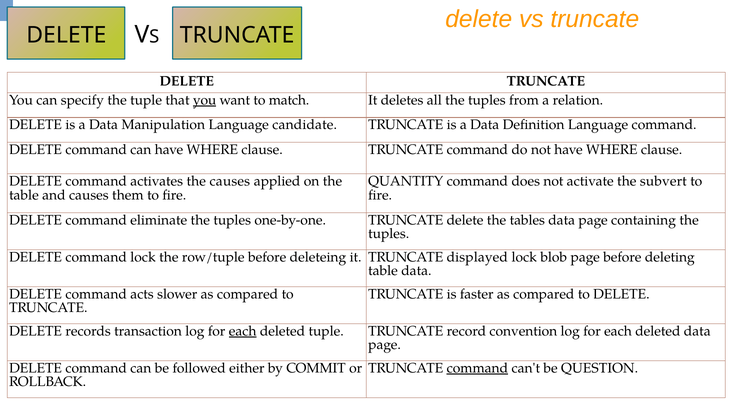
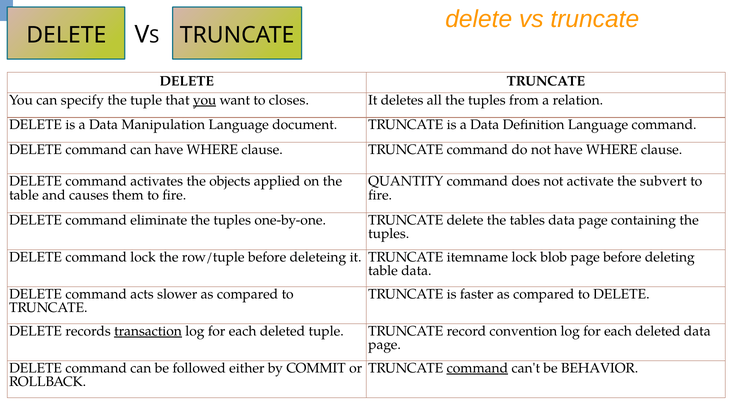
match: match -> closes (289, 100)
candidate: candidate -> document (305, 125)
the causes: causes -> objects (230, 182)
displayed: displayed -> itemname (477, 257)
transaction underline: none -> present (148, 331)
each underline: present -> none (243, 331)
QUESTION: QUESTION -> BEHAVIOR (600, 369)
